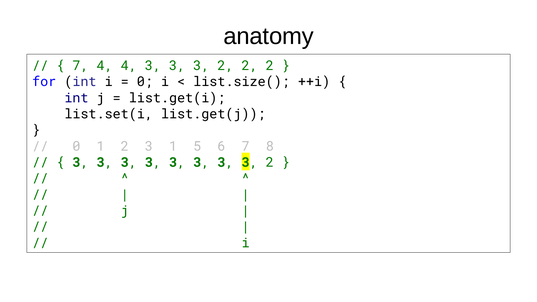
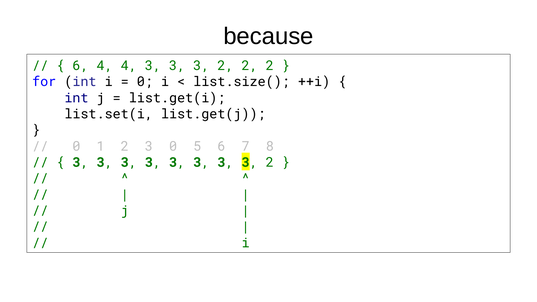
anatomy: anatomy -> because (268, 36)
7: 7 -> 6 (80, 66)
3 1: 1 -> 0 (173, 146)
